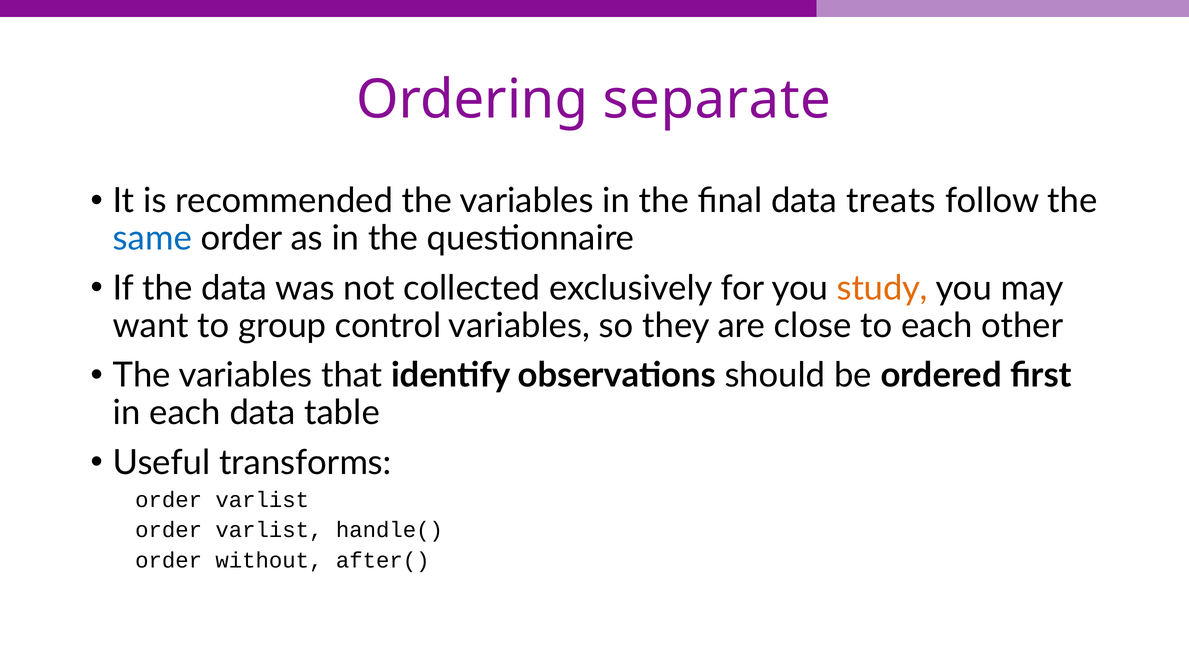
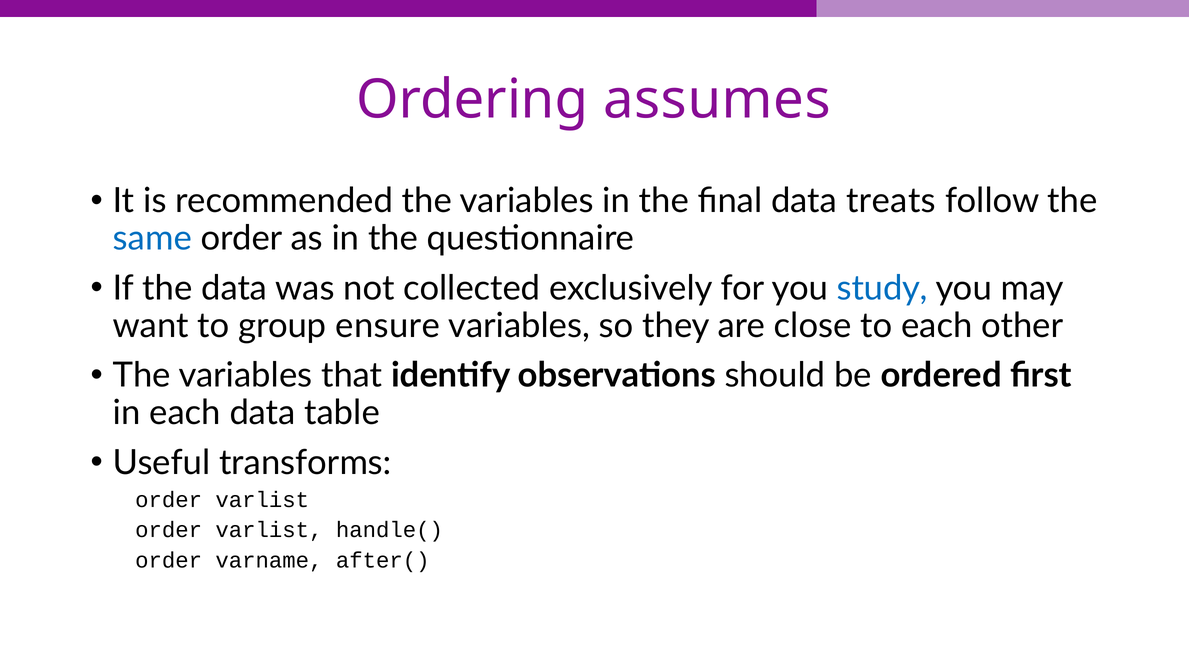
separate: separate -> assumes (717, 100)
study colour: orange -> blue (882, 288)
control: control -> ensure (388, 326)
without: without -> varname (269, 560)
